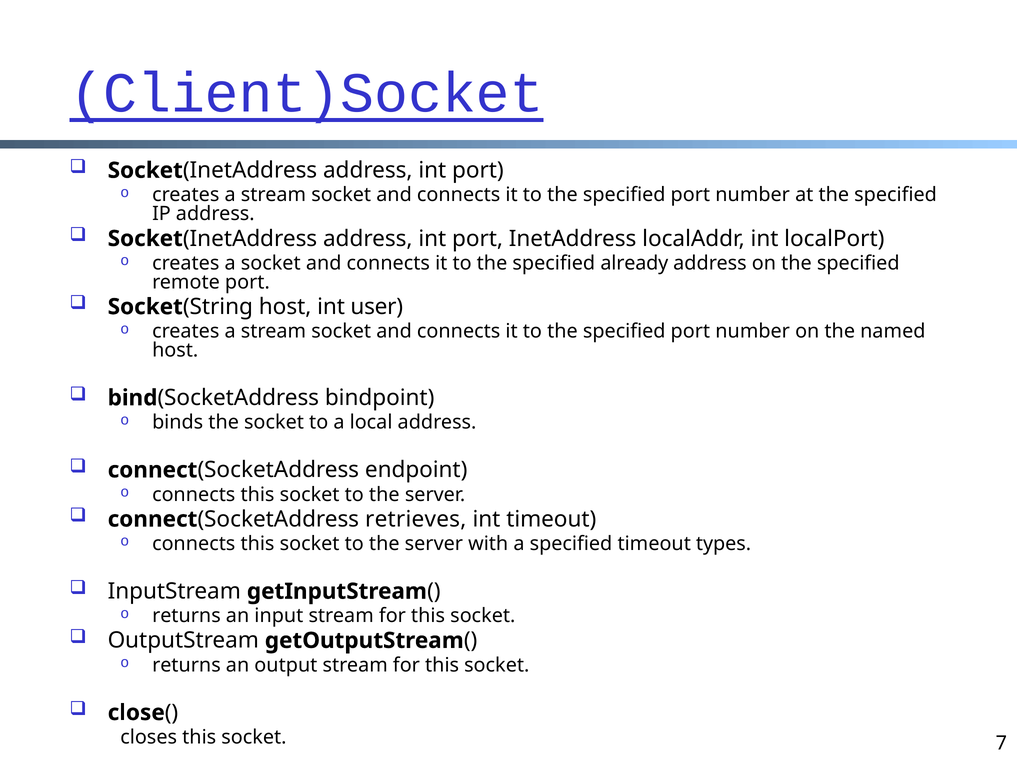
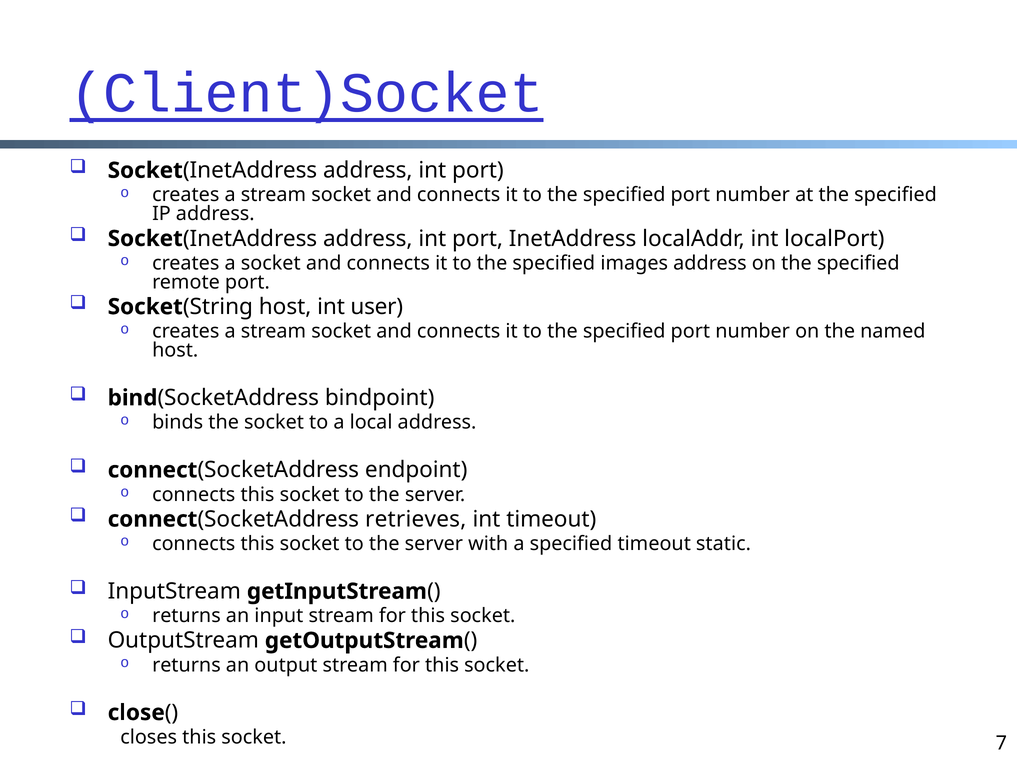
already: already -> images (634, 263)
types: types -> static (723, 543)
